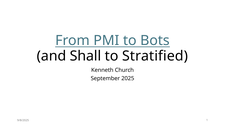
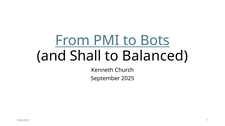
Stratified: Stratified -> Balanced (155, 56)
